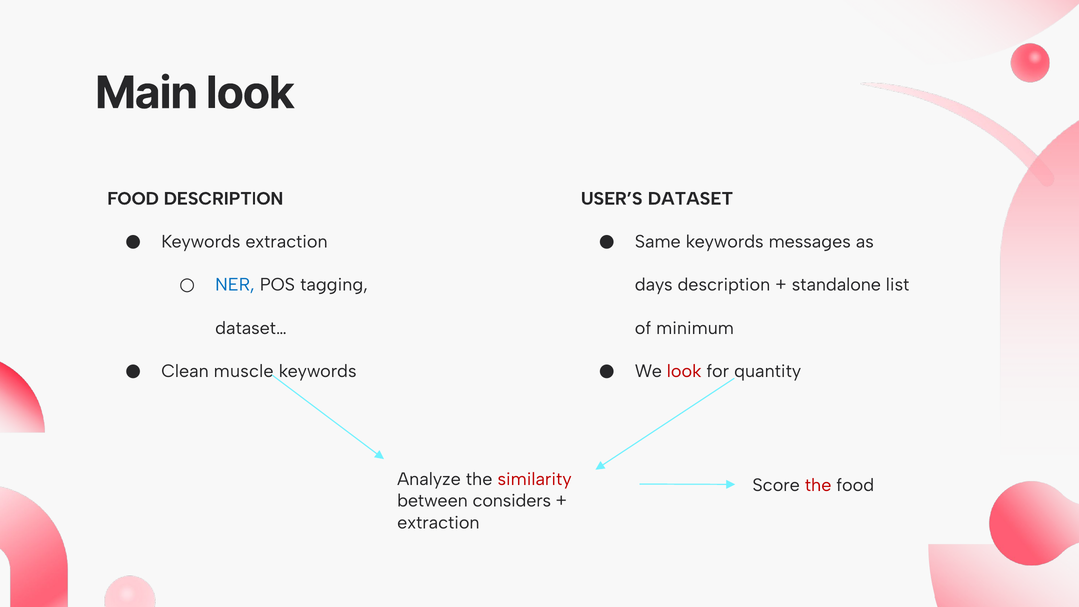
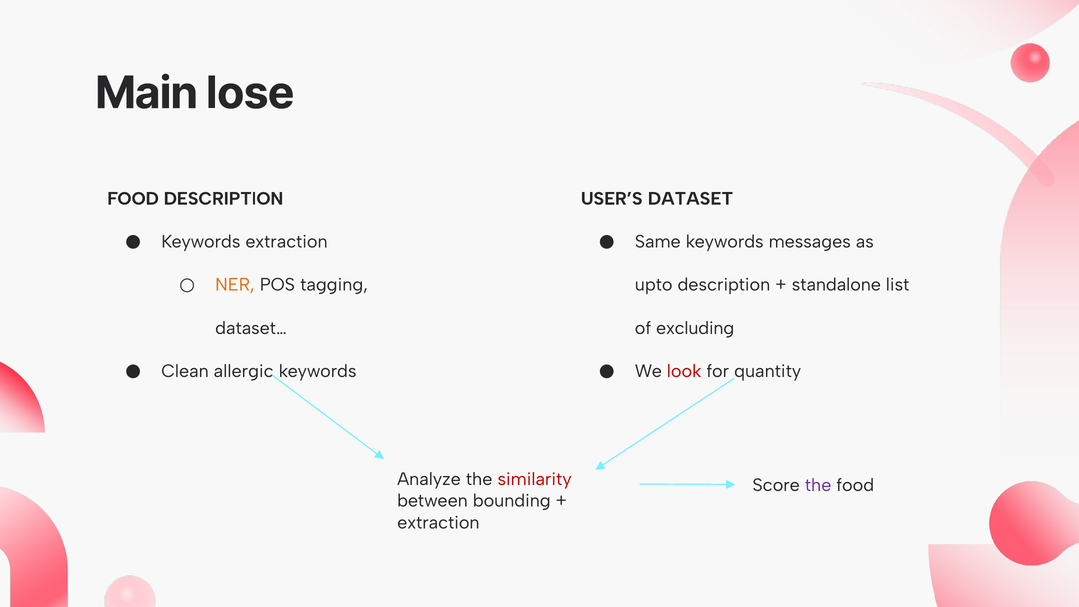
Main look: look -> lose (250, 93)
NER colour: blue -> orange (235, 285)
days: days -> upto (654, 285)
minimum: minimum -> excluding (695, 328)
muscle: muscle -> allergic (244, 371)
the colour: red -> purple (818, 485)
considers: considers -> bounding (512, 501)
